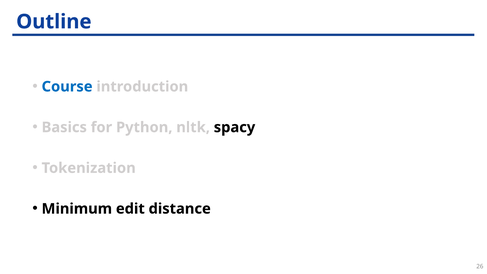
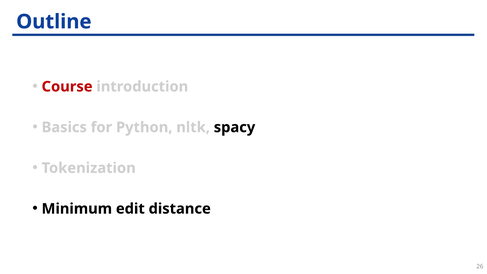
Course colour: blue -> red (67, 87)
